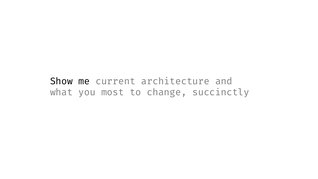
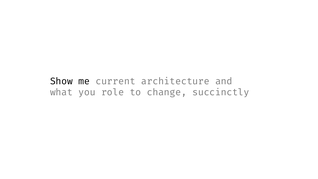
most: most -> role (113, 92)
